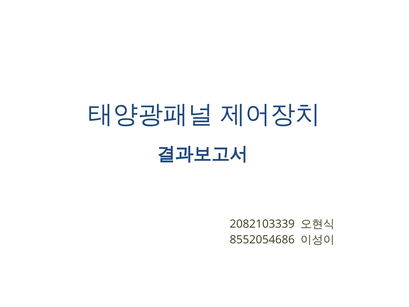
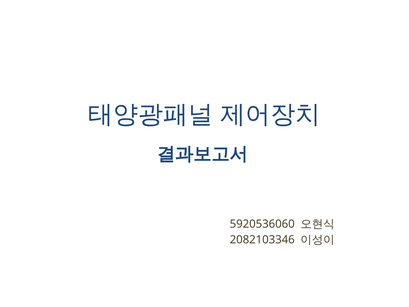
2082103339: 2082103339 -> 5920536060 (262, 224)
8552054686: 8552054686 -> 2082103346 (262, 240)
